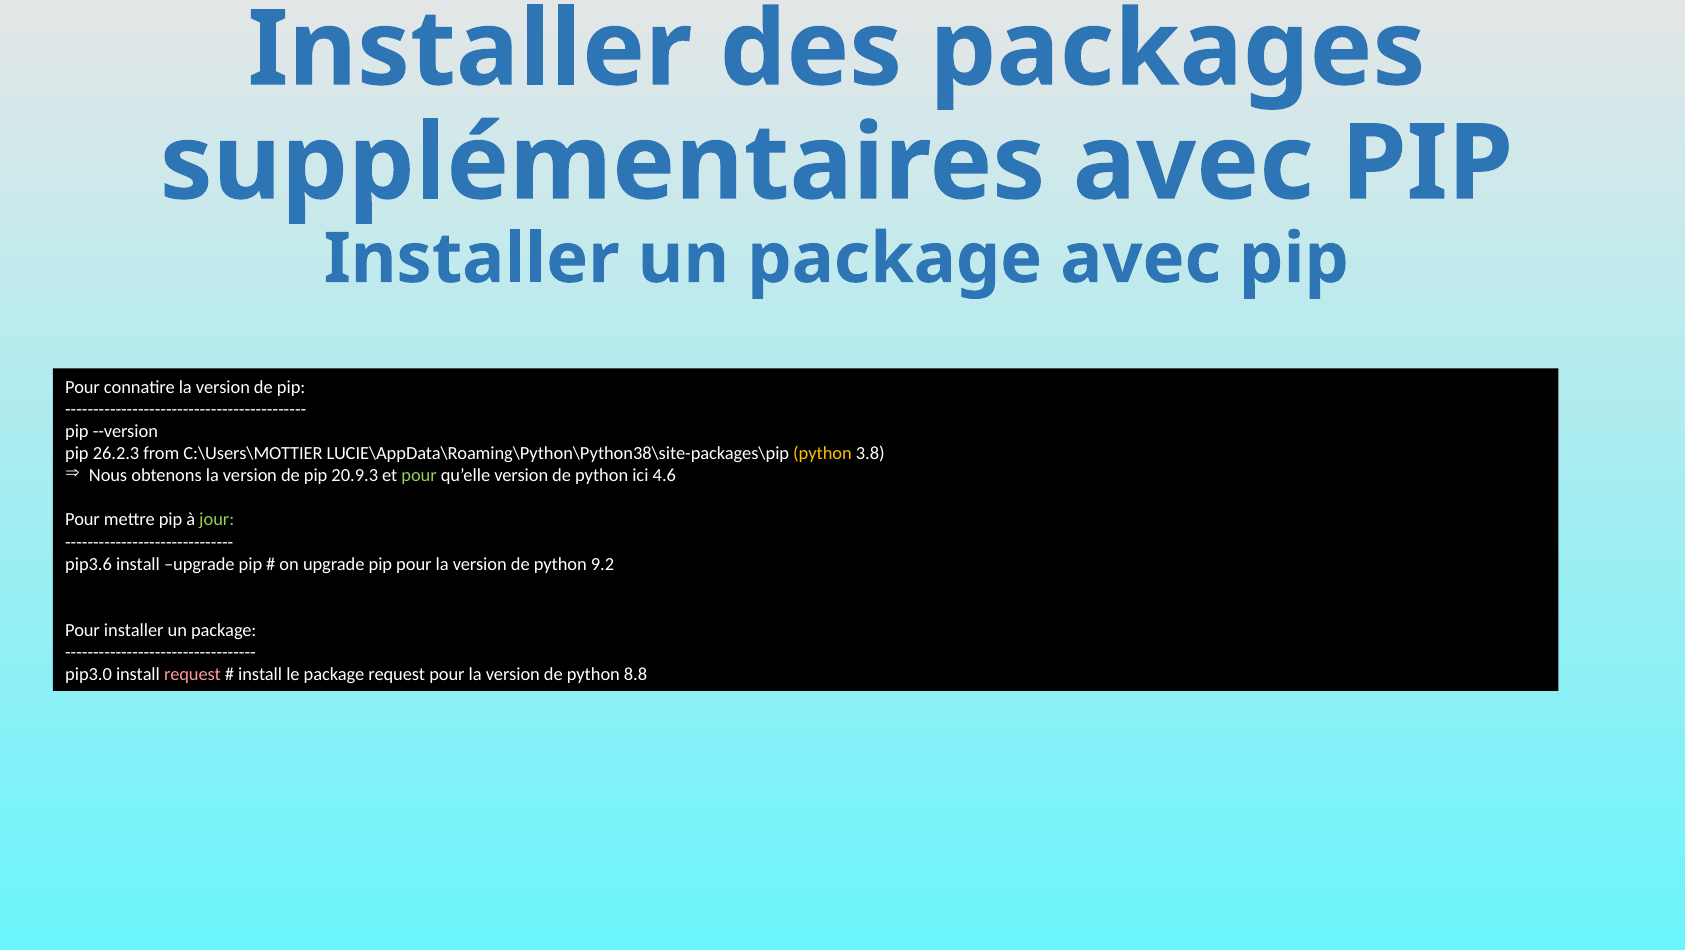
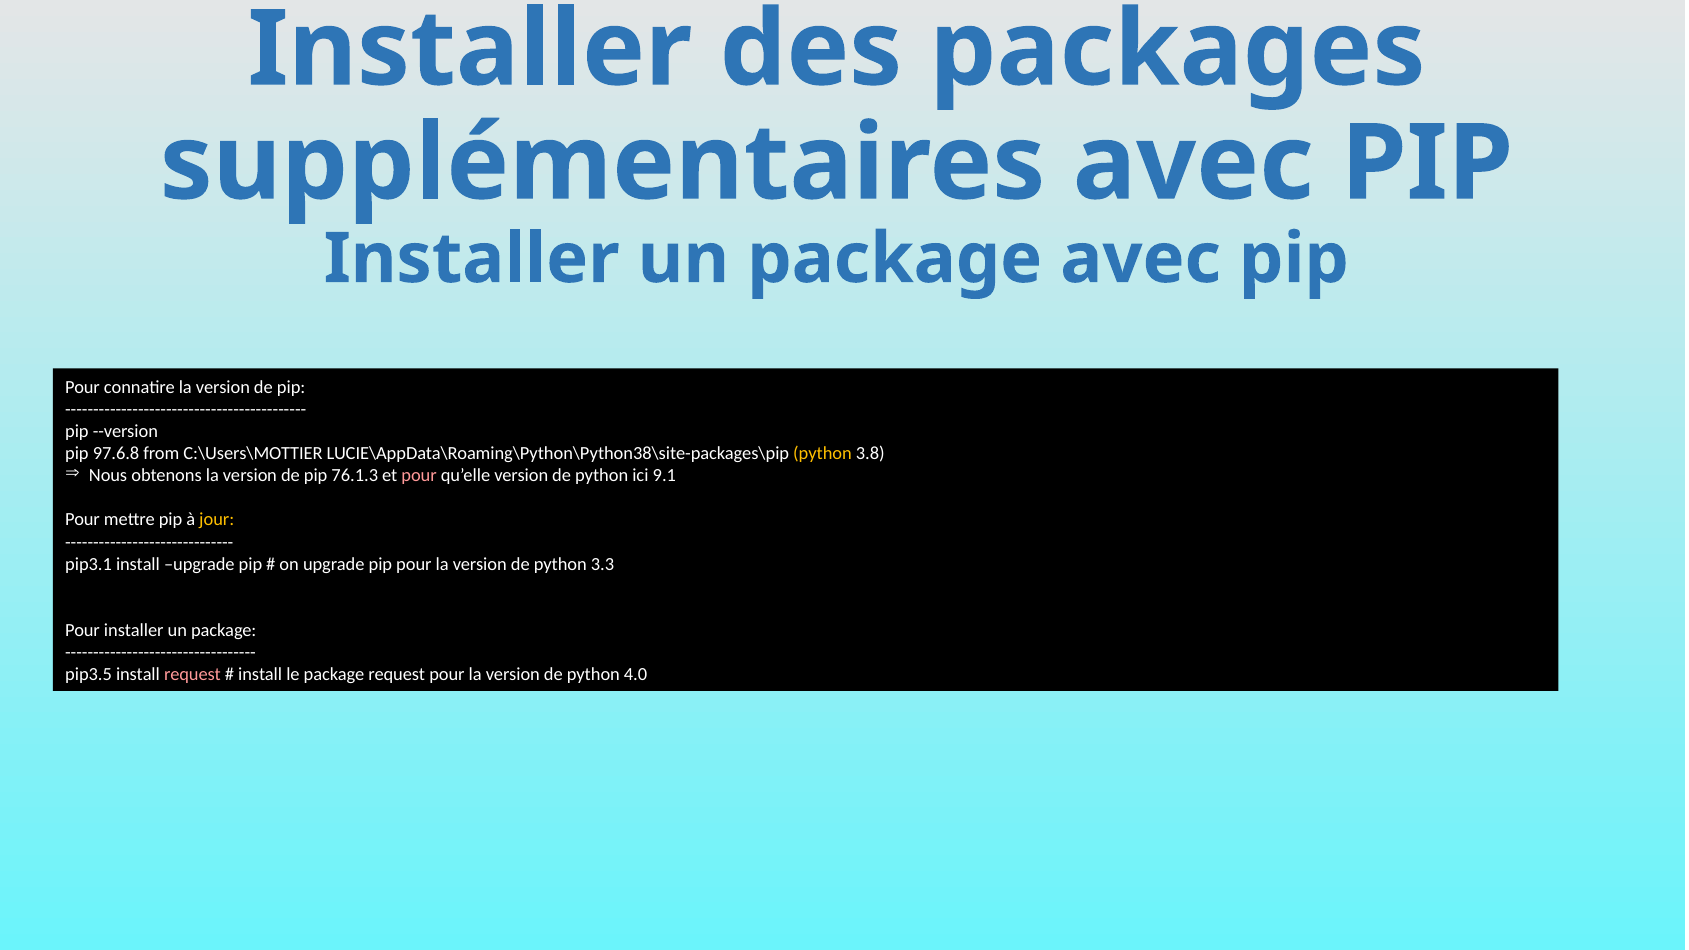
26.2.3: 26.2.3 -> 97.6.8 (116, 453)
20.9.3: 20.9.3 -> 76.1.3 (355, 476)
pour colour: light green -> pink (419, 476)
4.6: 4.6 -> 9.1 (664, 476)
jour colour: light green -> yellow (217, 520)
pip3.6: pip3.6 -> pip3.1 (89, 564)
9.2: 9.2 -> 3.3 (603, 564)
pip3.0: pip3.0 -> pip3.5 (89, 675)
8.8: 8.8 -> 4.0 (636, 675)
